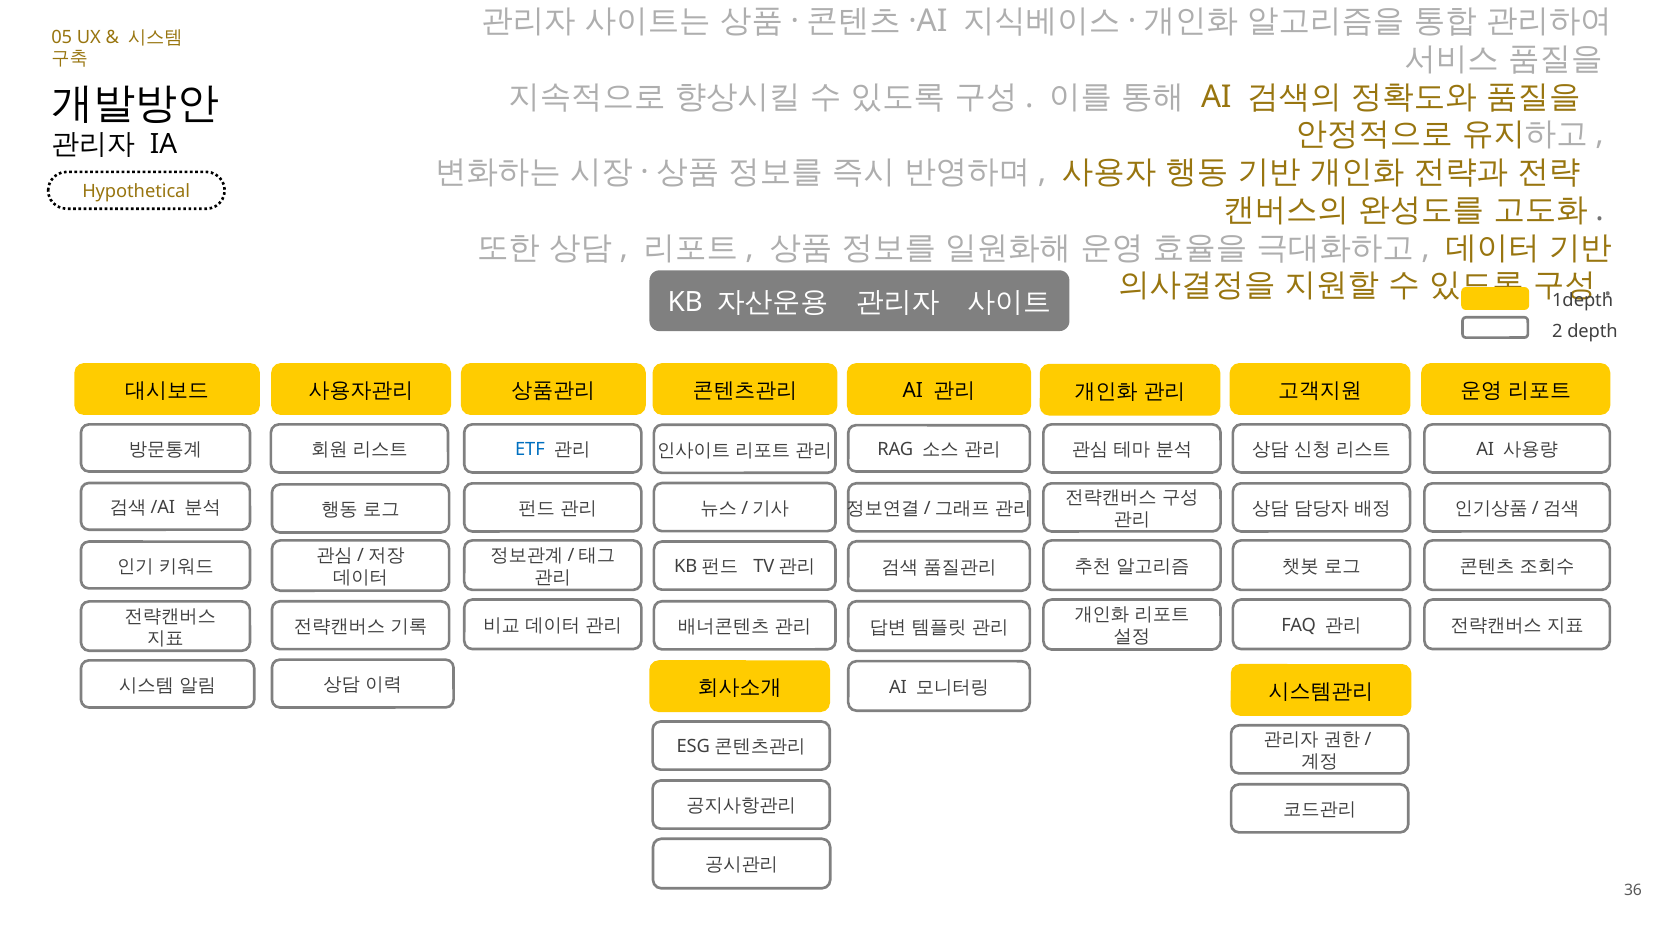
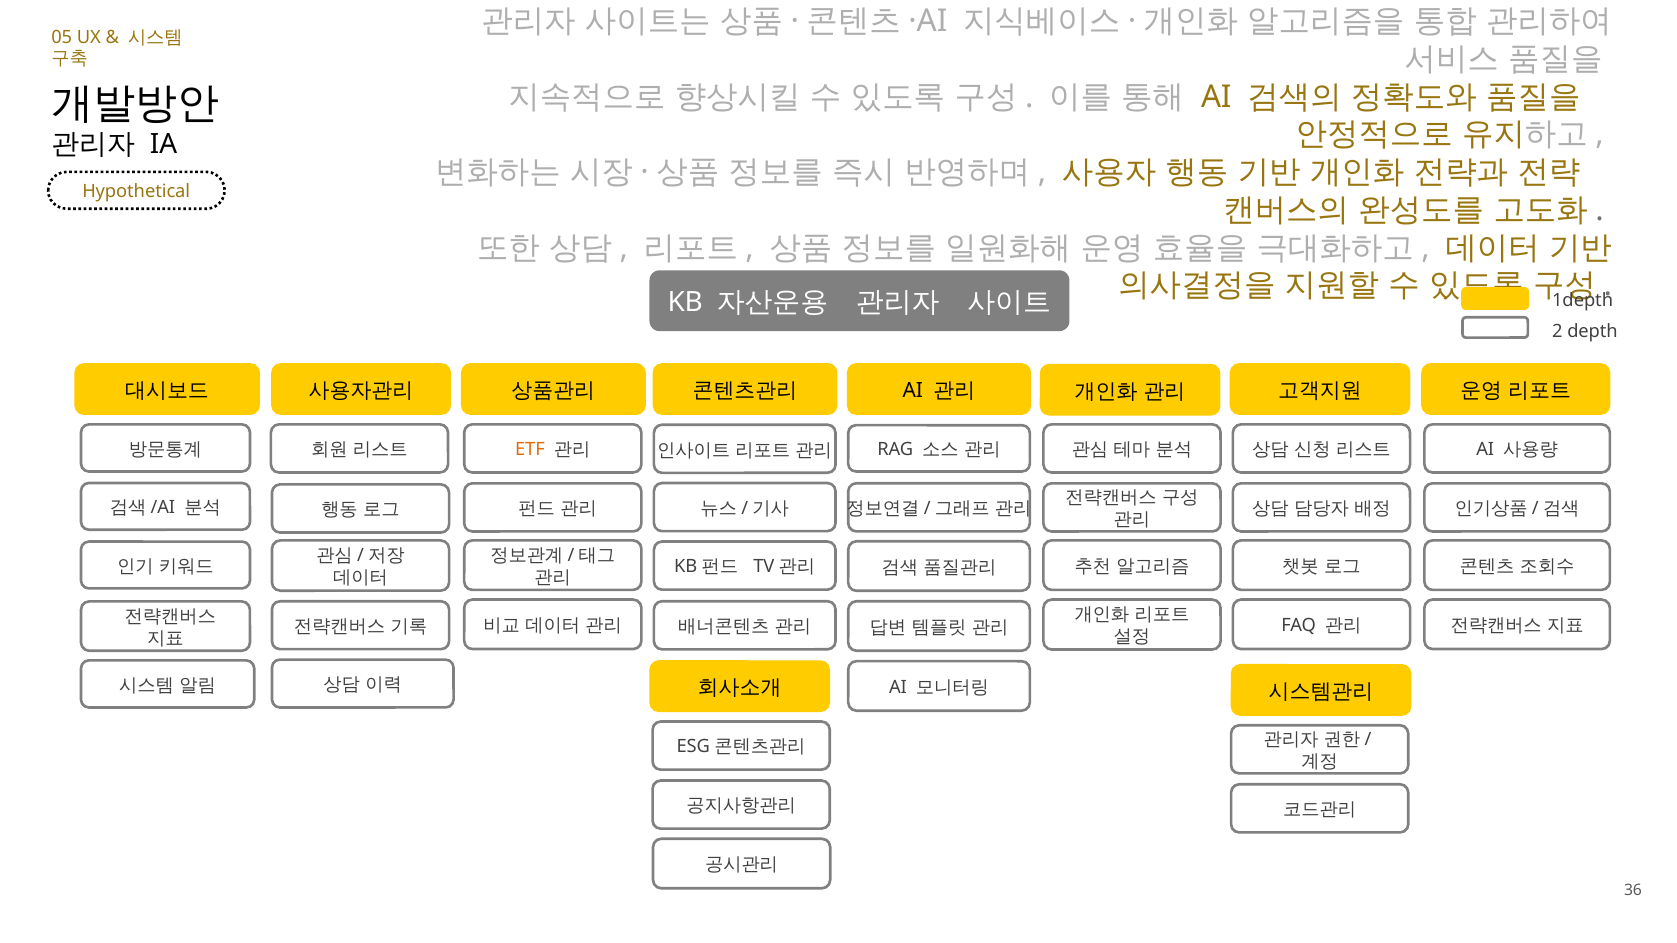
ETF colour: blue -> orange (530, 450)
